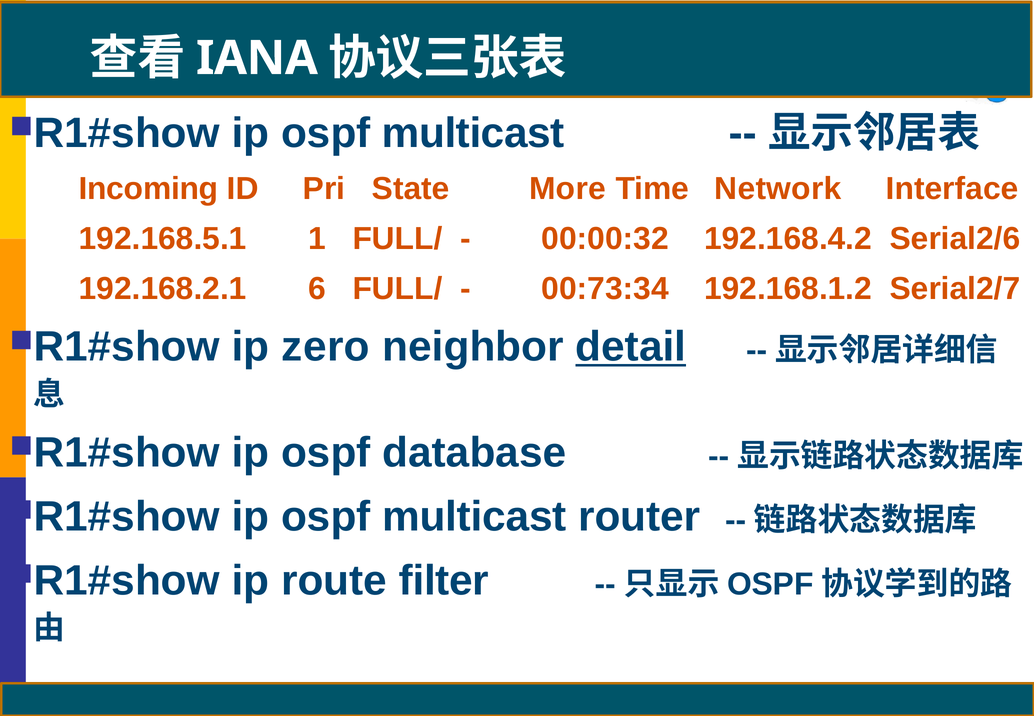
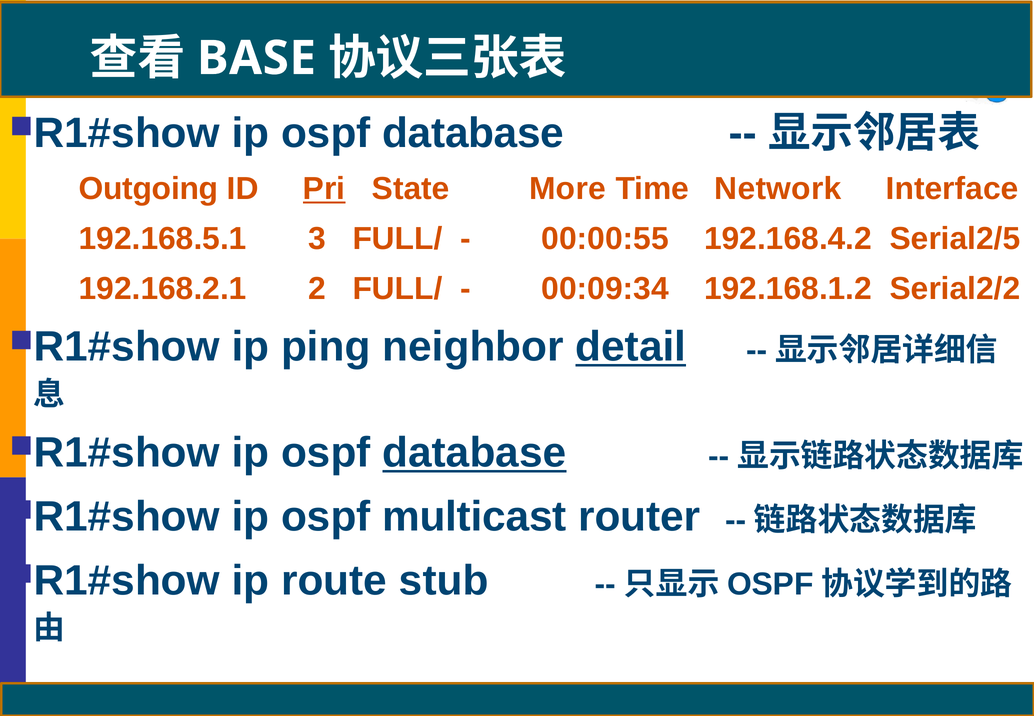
IANA: IANA -> BASE (256, 58)
multicast: multicast -> database (473, 133)
Incoming: Incoming -> Outgoing (148, 189)
Pri underline: none -> present (324, 189)
1: 1 -> 3 (317, 239)
00:00:32: 00:00:32 -> 00:00:55 (605, 239)
Serial2/6: Serial2/6 -> Serial2/5 (955, 239)
6: 6 -> 2 (317, 289)
00:73:34: 00:73:34 -> 00:09:34 (605, 289)
Serial2/7: Serial2/7 -> Serial2/2 (955, 289)
zero: zero -> ping (326, 347)
database underline: none -> present (474, 453)
filter: filter -> stub (444, 581)
